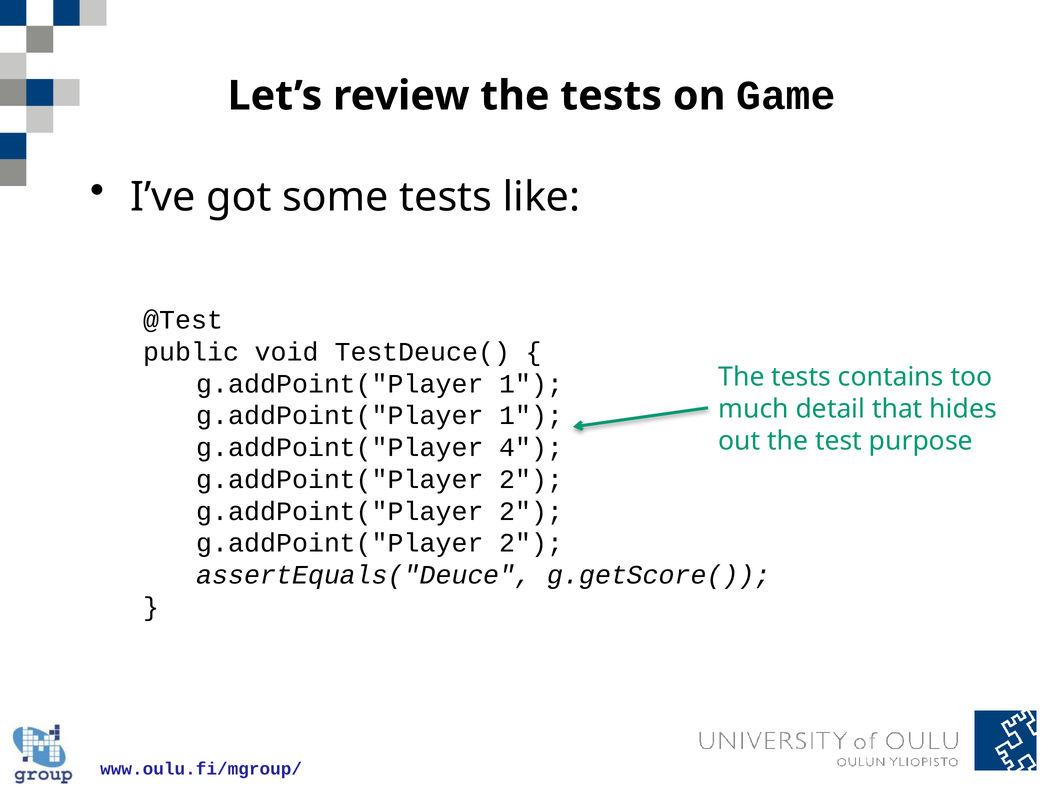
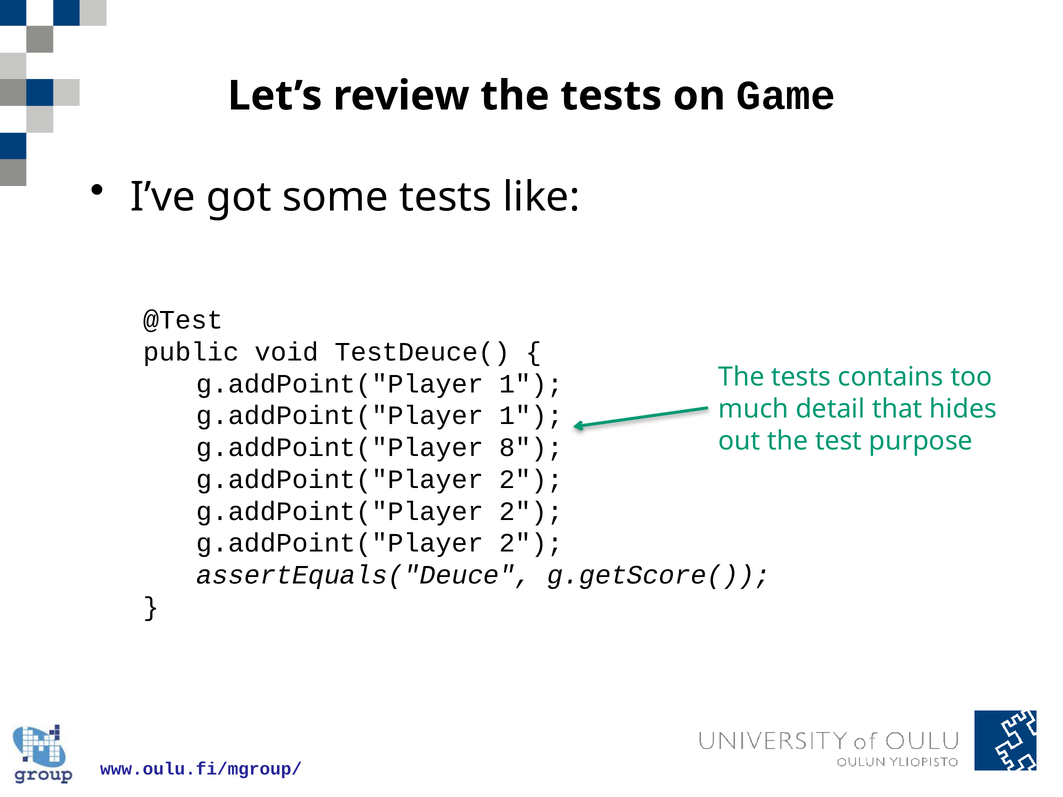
4: 4 -> 8 (531, 448)
